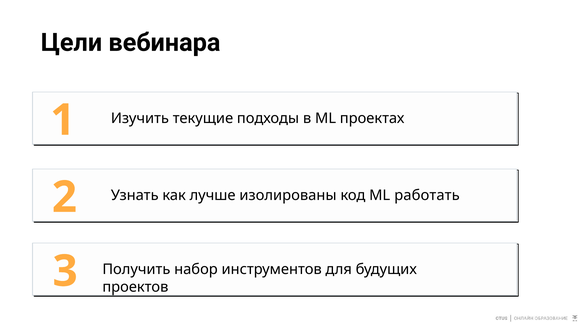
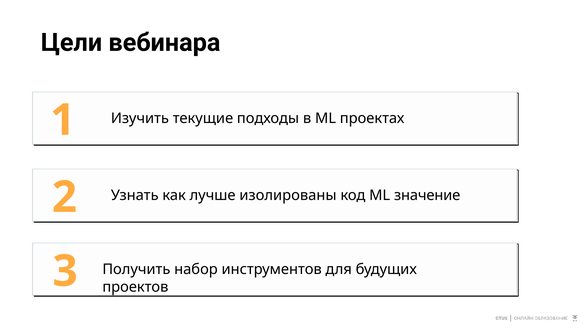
работать: работать -> значение (427, 196)
